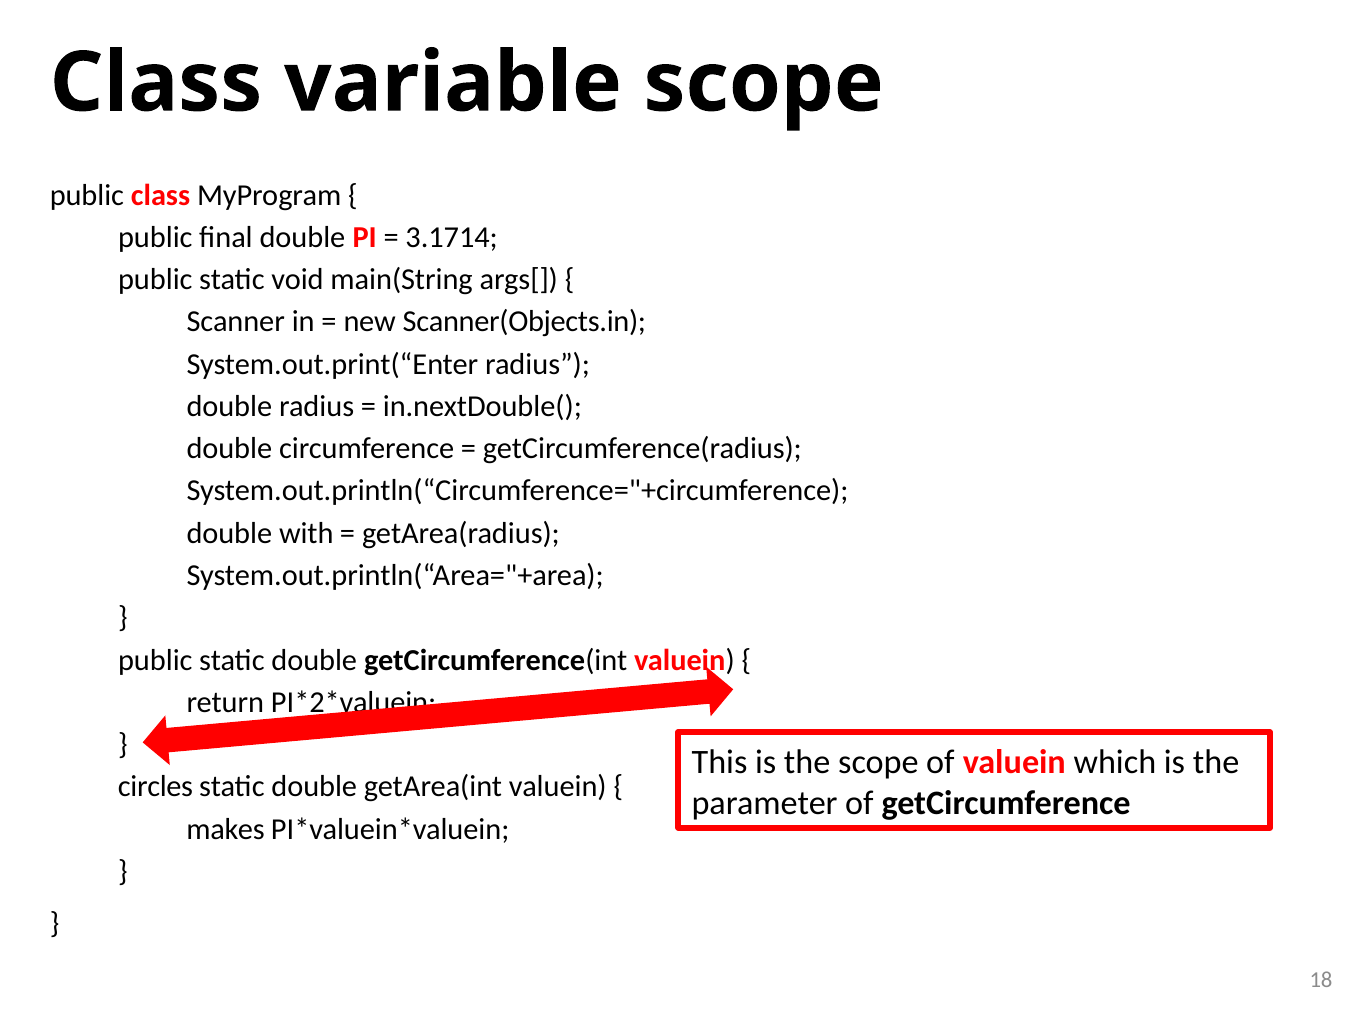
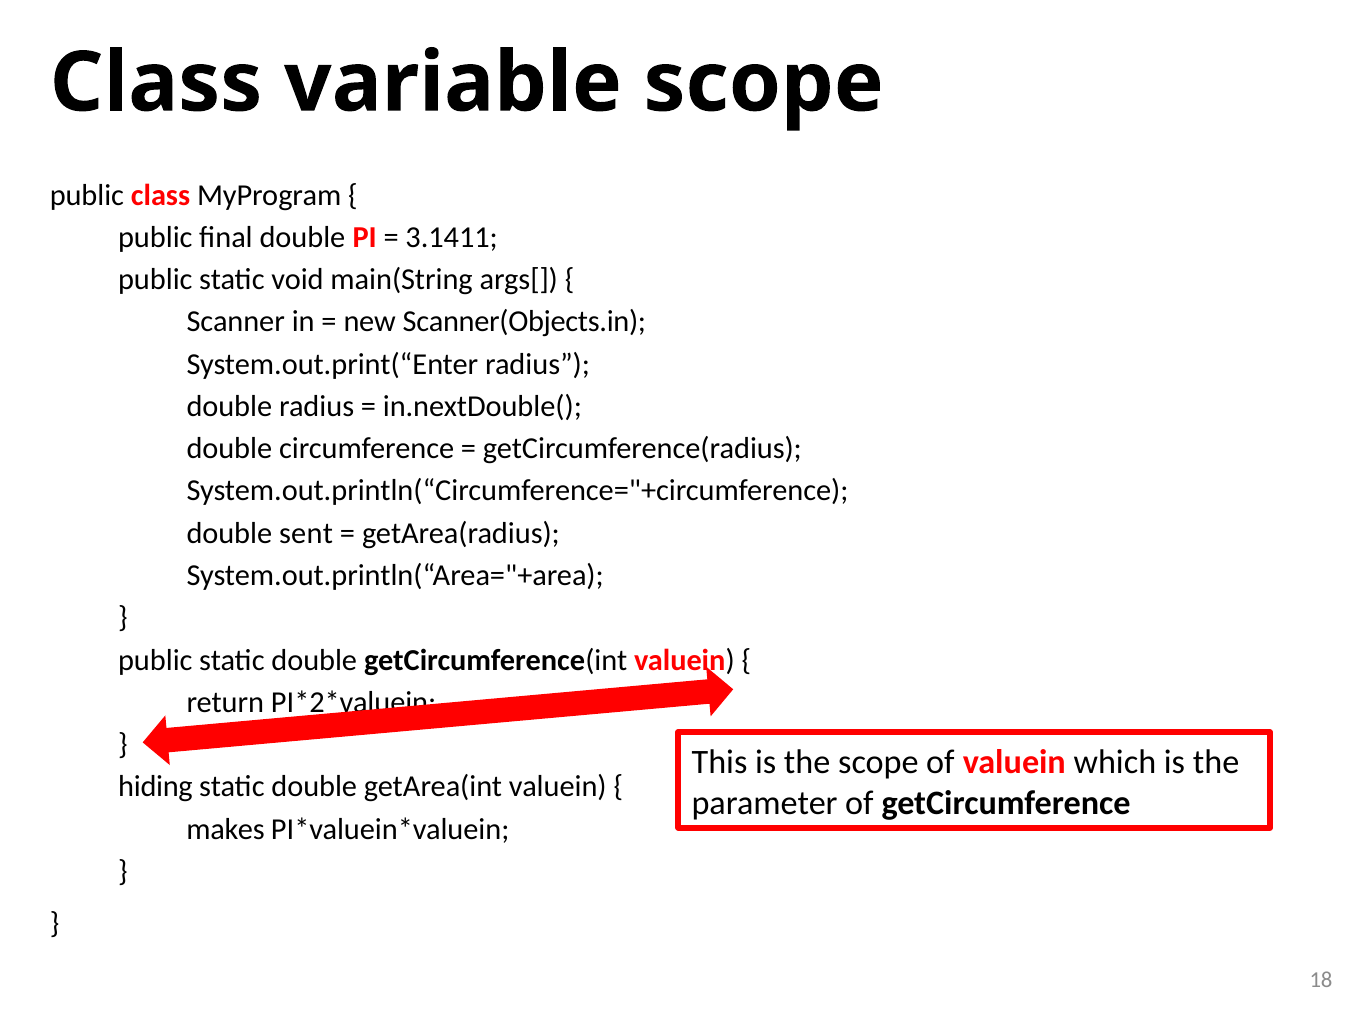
3.1714: 3.1714 -> 3.1411 (452, 237)
with: with -> sent (306, 533)
circles: circles -> hiding (155, 787)
